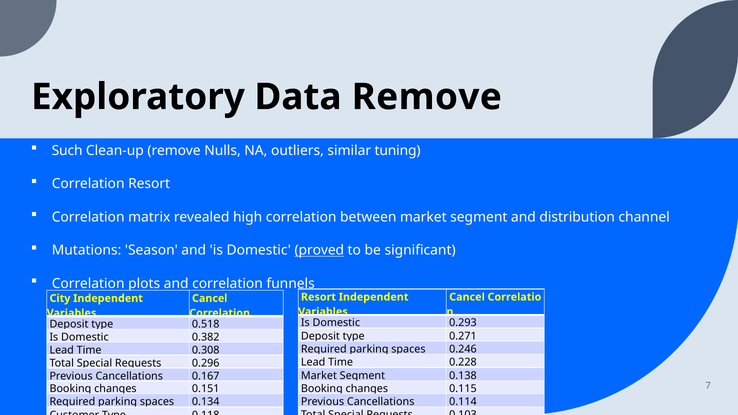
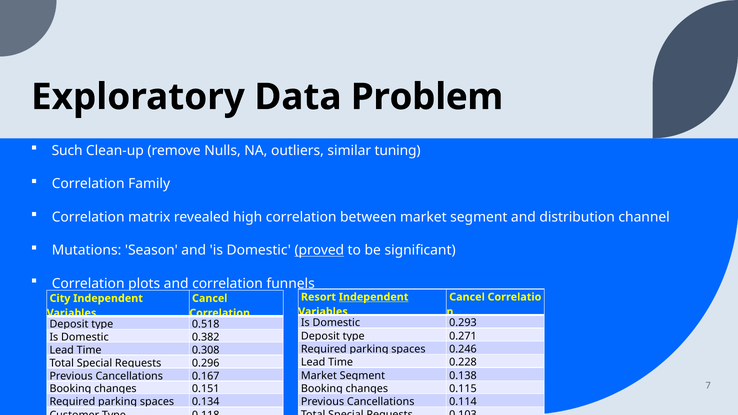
Data Remove: Remove -> Problem (427, 97)
Correlation Resort: Resort -> Family (149, 184)
Independent underline: none -> present (374, 297)
